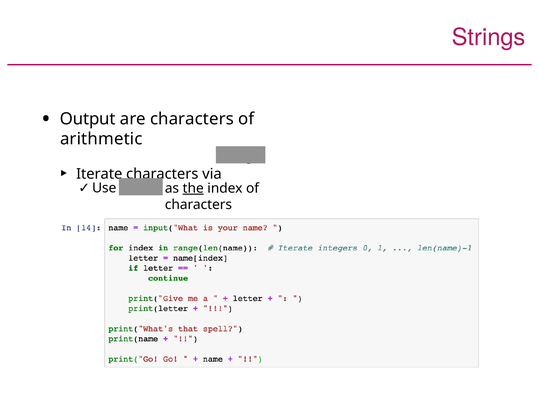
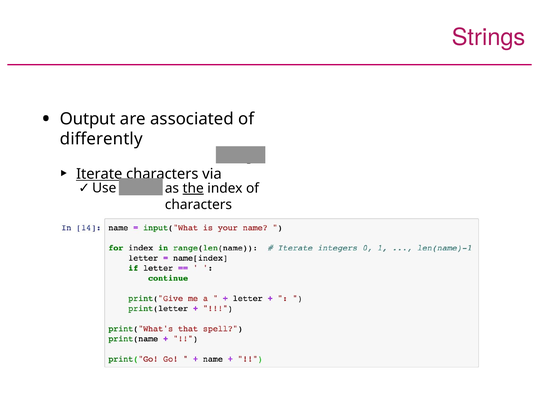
are characters: characters -> associated (192, 119)
arithmetic: arithmetic -> diﬀerently (101, 139)
Iterate underline: none -> present (99, 174)
